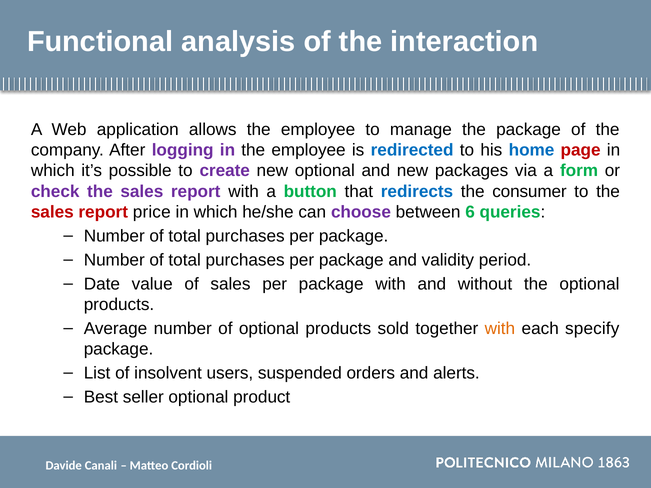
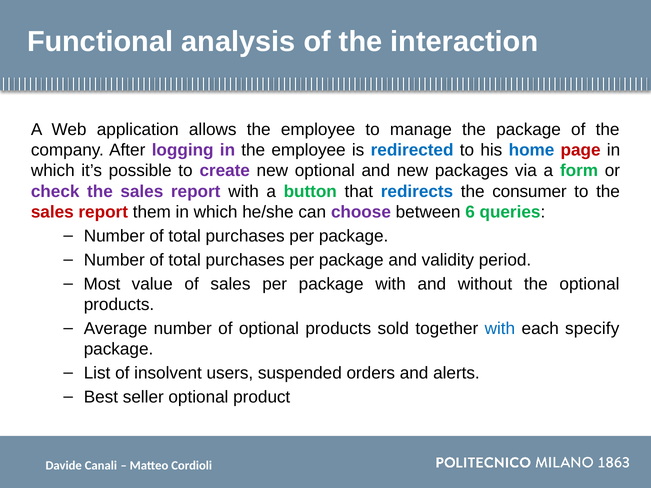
price: price -> them (152, 212)
Date: Date -> Most (102, 284)
with colour: orange -> blue (500, 329)
